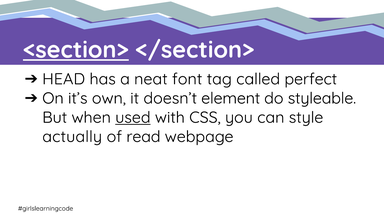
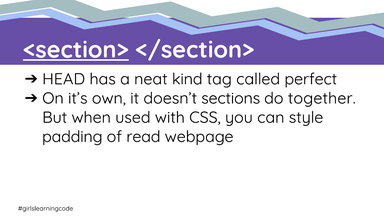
font: font -> kind (187, 79)
element: element -> sections (231, 98)
styleable: styleable -> together (322, 98)
used underline: present -> none (133, 117)
actually: actually -> padding (72, 137)
